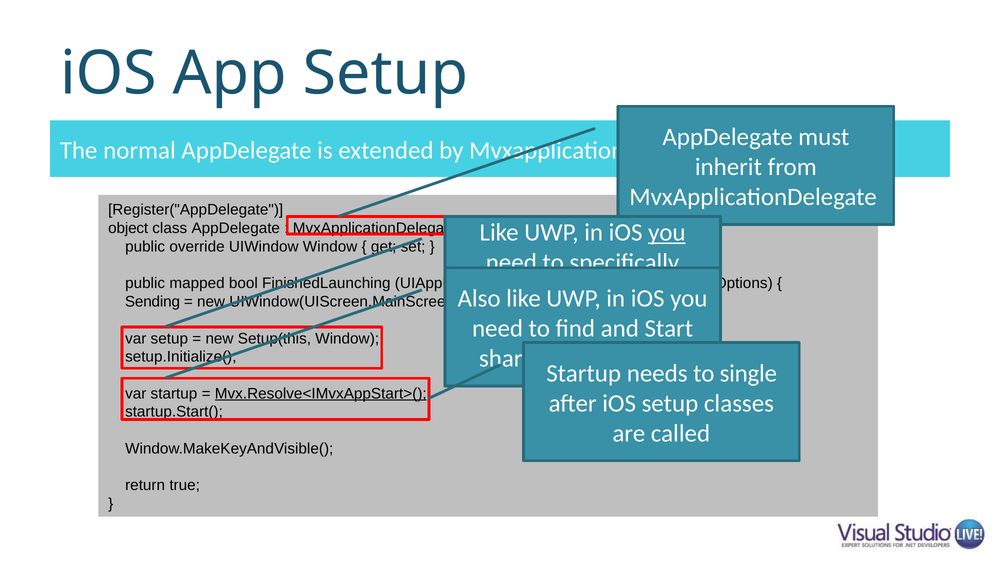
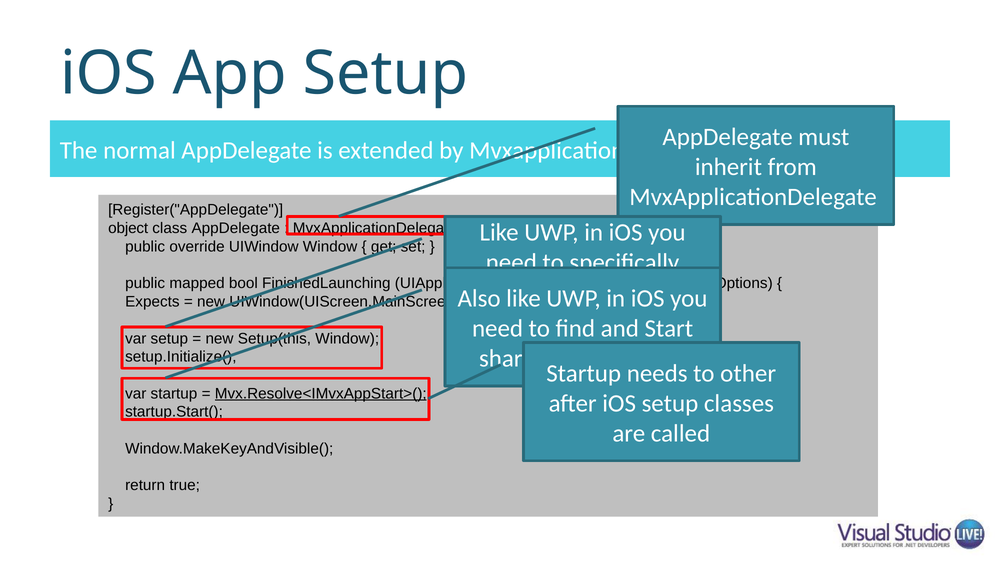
you underline: present -> none (667, 232)
Sending: Sending -> Expects (152, 301)
single: single -> other (748, 373)
